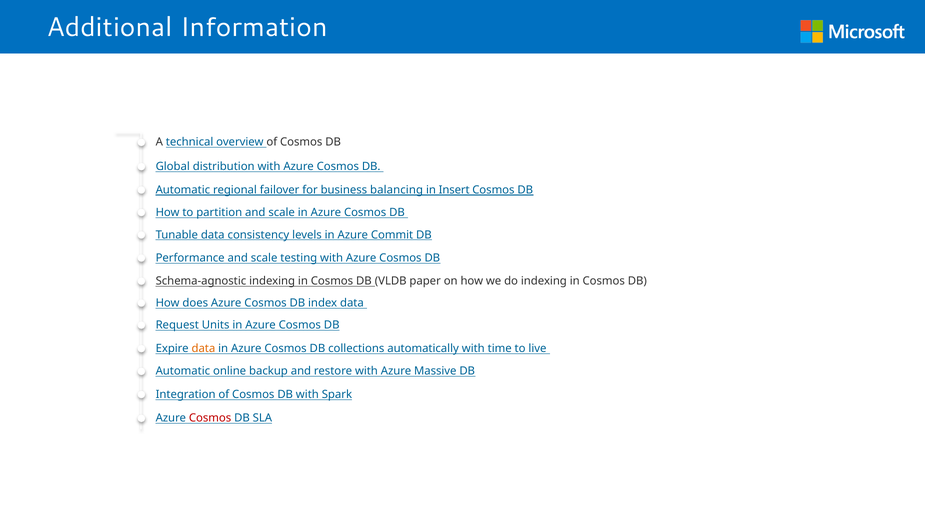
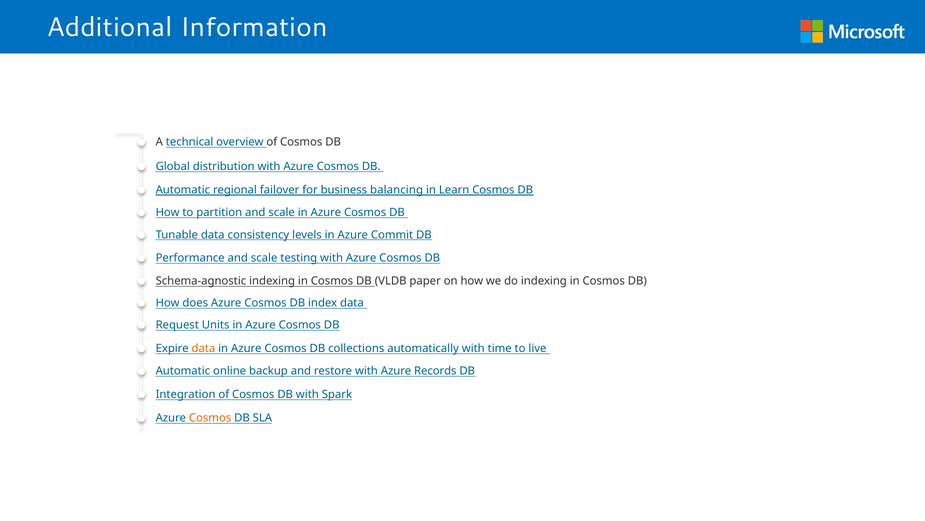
Insert: Insert -> Learn (454, 190)
Massive: Massive -> Records (435, 371)
Cosmos colour: red -> orange (210, 418)
